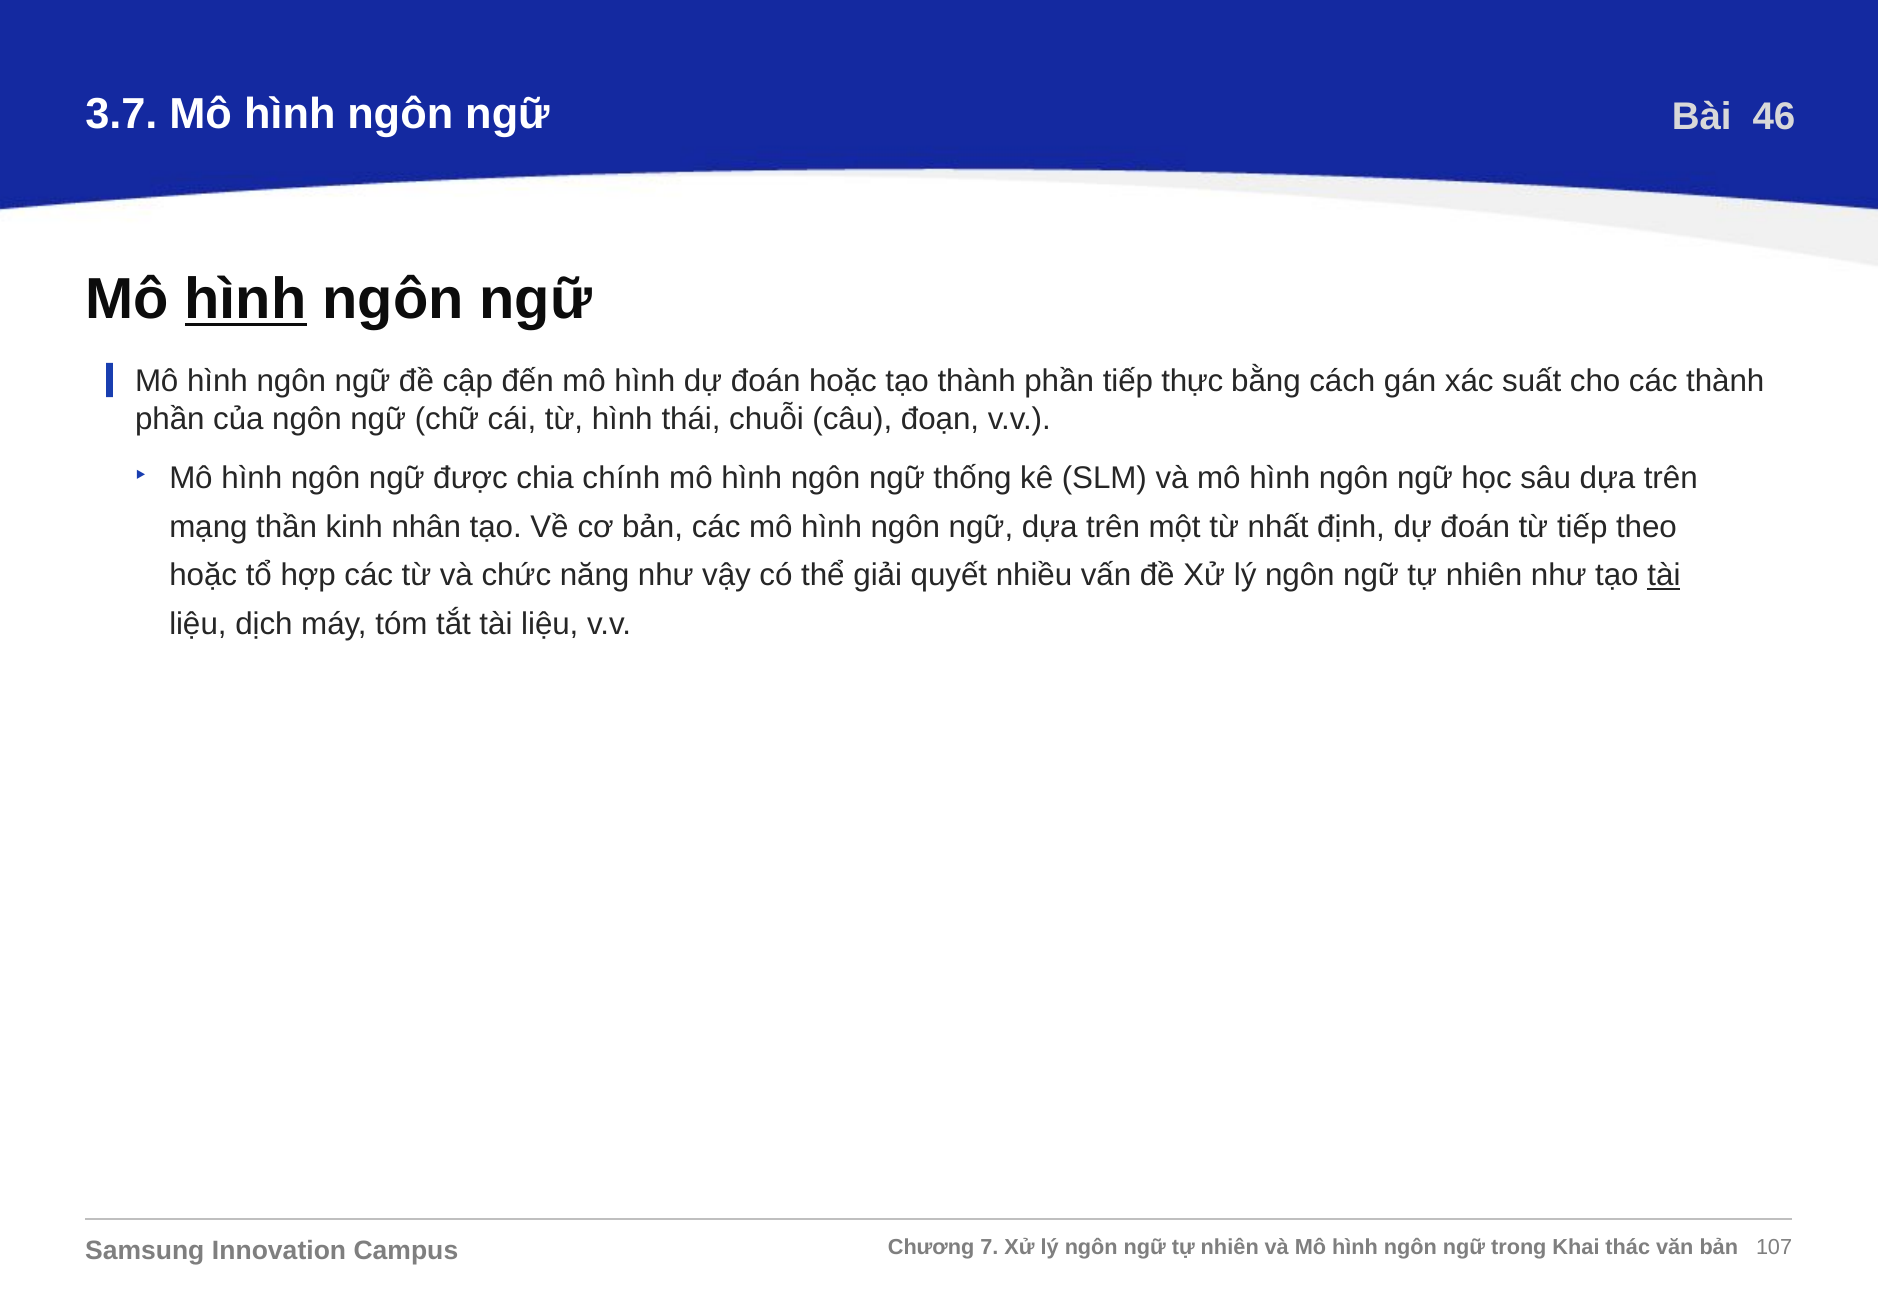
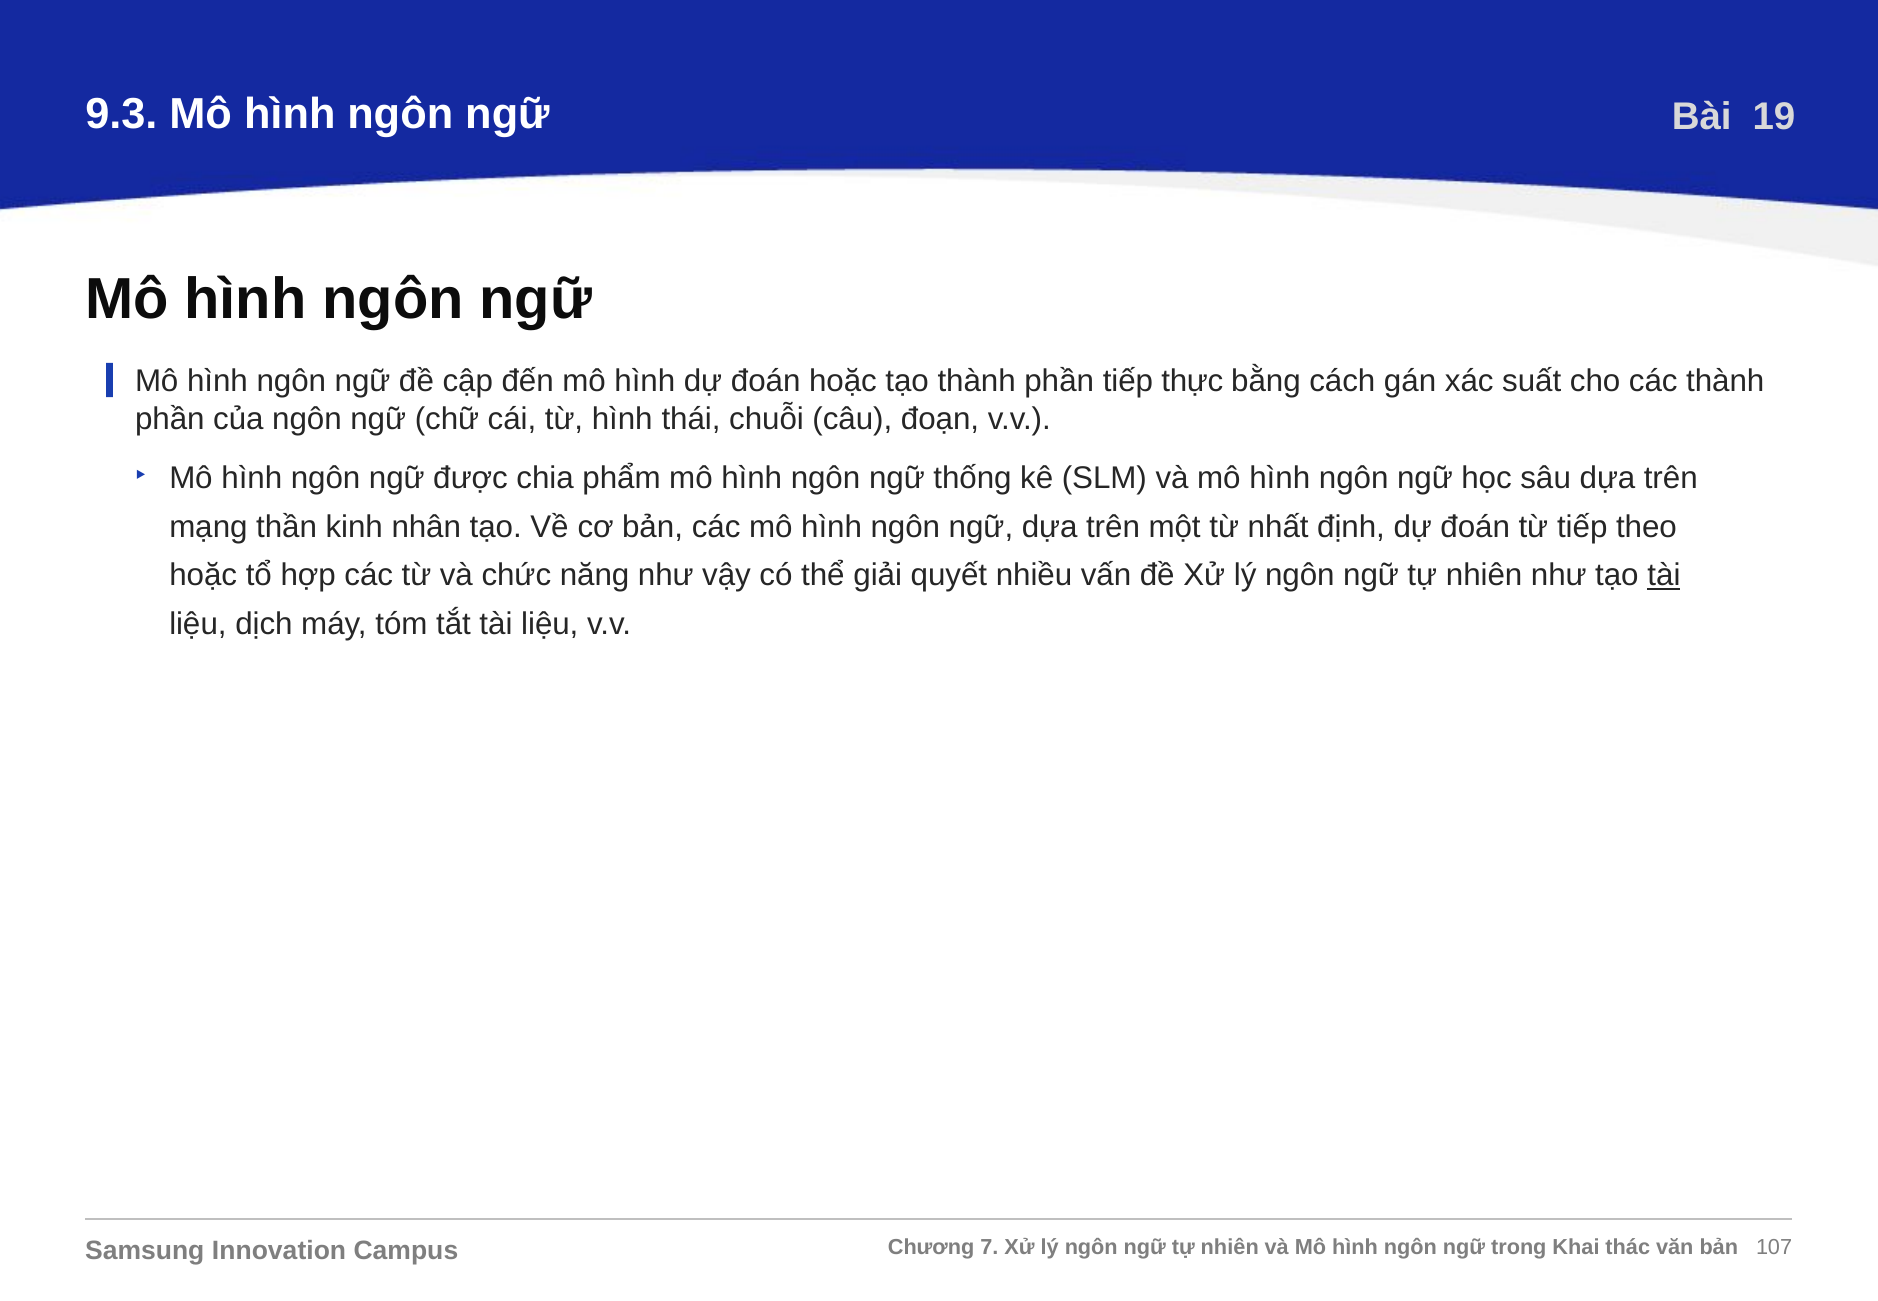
3.7: 3.7 -> 9.3 (121, 114)
46: 46 -> 19 (1774, 117)
hình underline: present -> none (246, 299)
chính: chính -> phẩm (622, 478)
